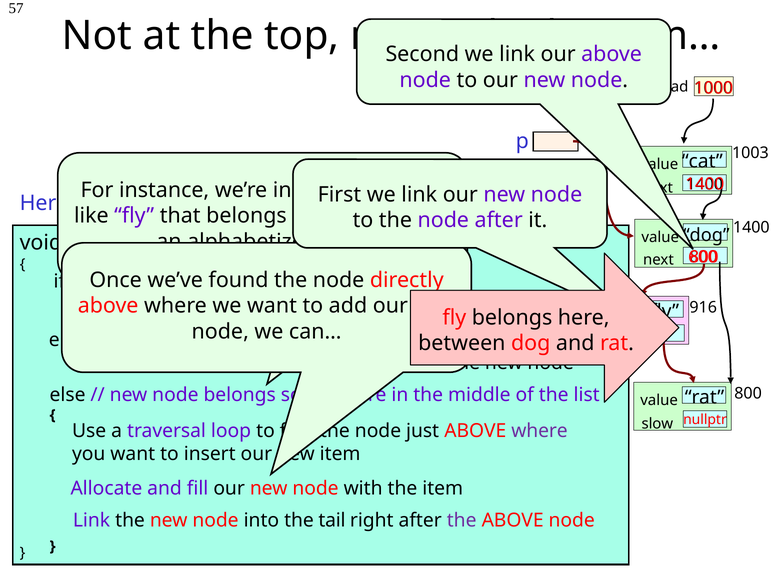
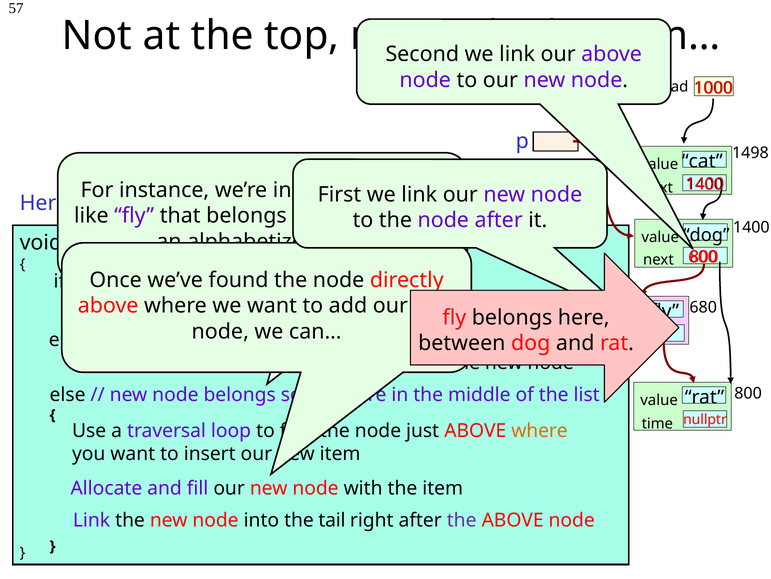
1003: 1003 -> 1498 (750, 153)
916: 916 -> 680 (703, 307)
slow: slow -> time (657, 423)
where colour: purple -> orange (539, 430)
